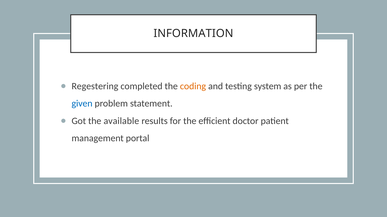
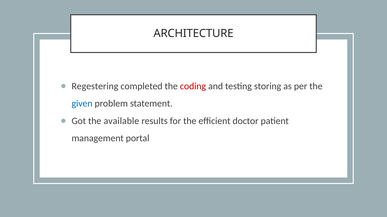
INFORMATION: INFORMATION -> ARCHITECTURE (194, 34)
coding colour: orange -> red (193, 86)
system: system -> storing (268, 86)
